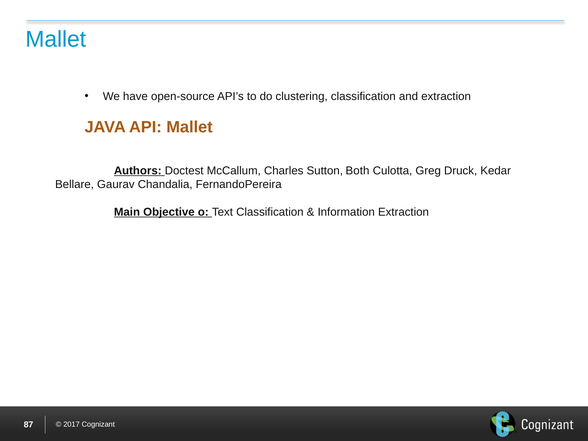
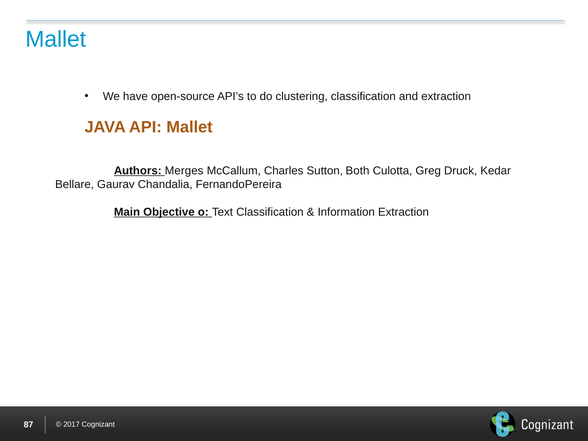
Doctest: Doctest -> Merges (184, 171)
